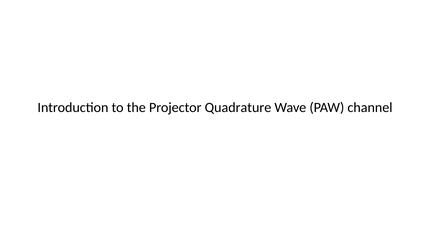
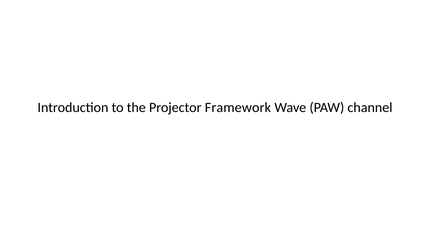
Quadrature: Quadrature -> Framework (238, 107)
